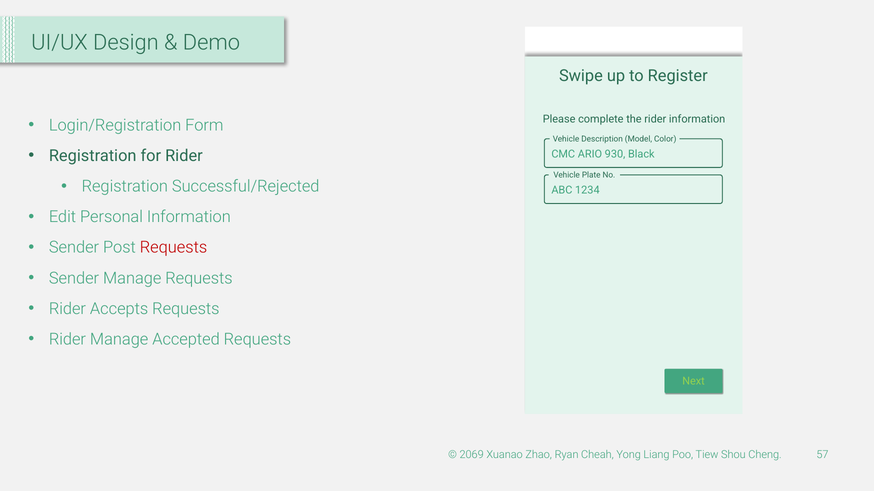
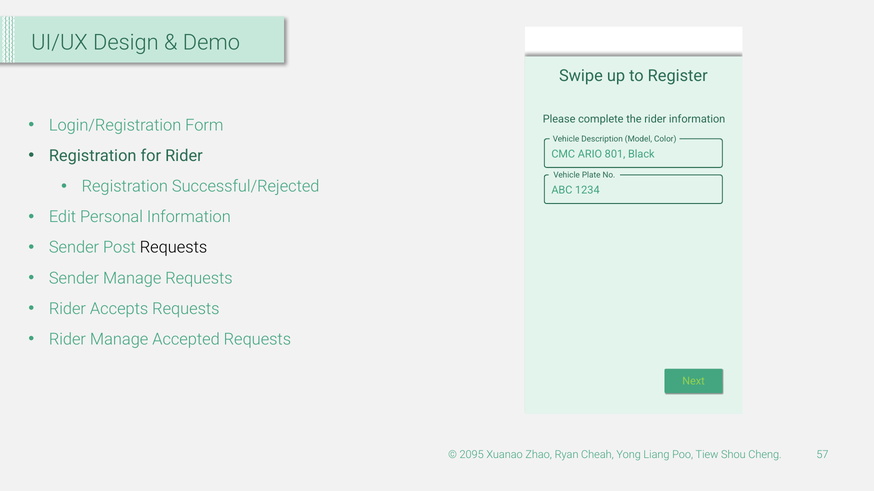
930: 930 -> 801 (615, 154)
Requests colour: red -> black (174, 248)
2069: 2069 -> 2095 (472, 455)
